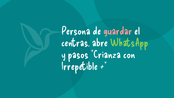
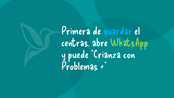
Persona: Persona -> Primera (76, 31)
guardar colour: pink -> light blue (118, 31)
pasos: pasos -> puede (78, 55)
Irrepetible: Irrepetible -> Problemas (80, 66)
